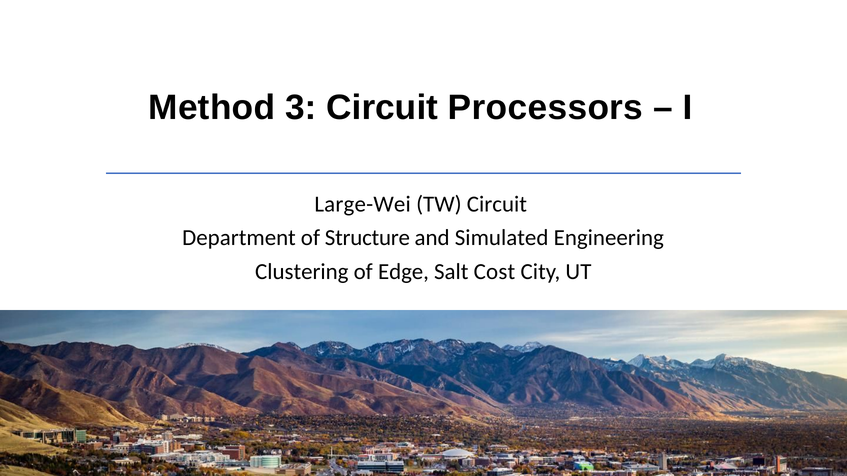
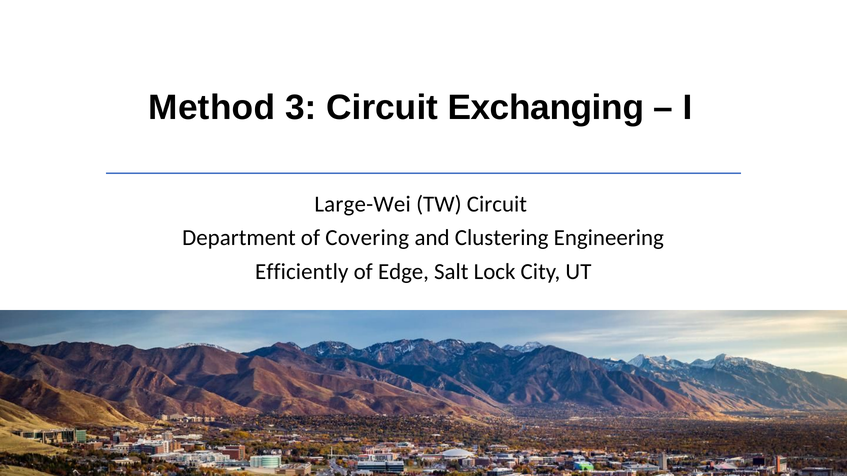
Processors: Processors -> Exchanging (546, 108)
Structure: Structure -> Covering (367, 238)
Simulated: Simulated -> Clustering (502, 238)
Clustering: Clustering -> Efficiently (302, 272)
Cost: Cost -> Lock (495, 272)
